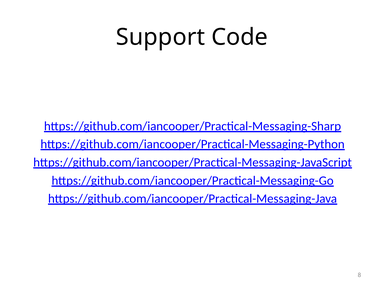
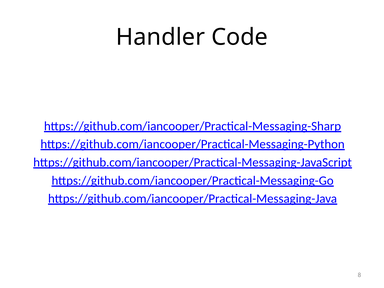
Support: Support -> Handler (160, 37)
